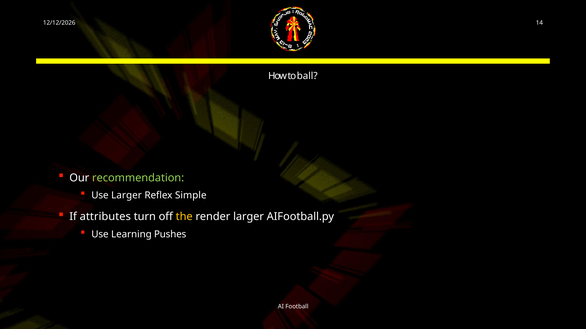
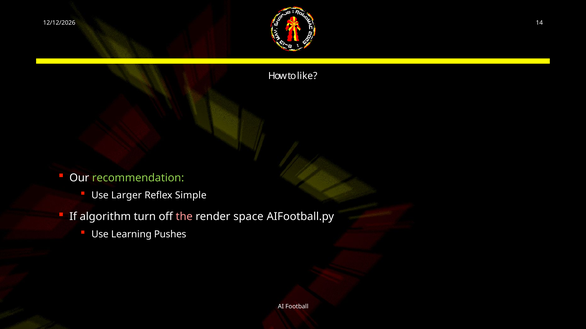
ball: ball -> like (307, 76)
attributes: attributes -> algorithm (105, 217)
the colour: yellow -> pink (184, 217)
render larger: larger -> space (248, 217)
